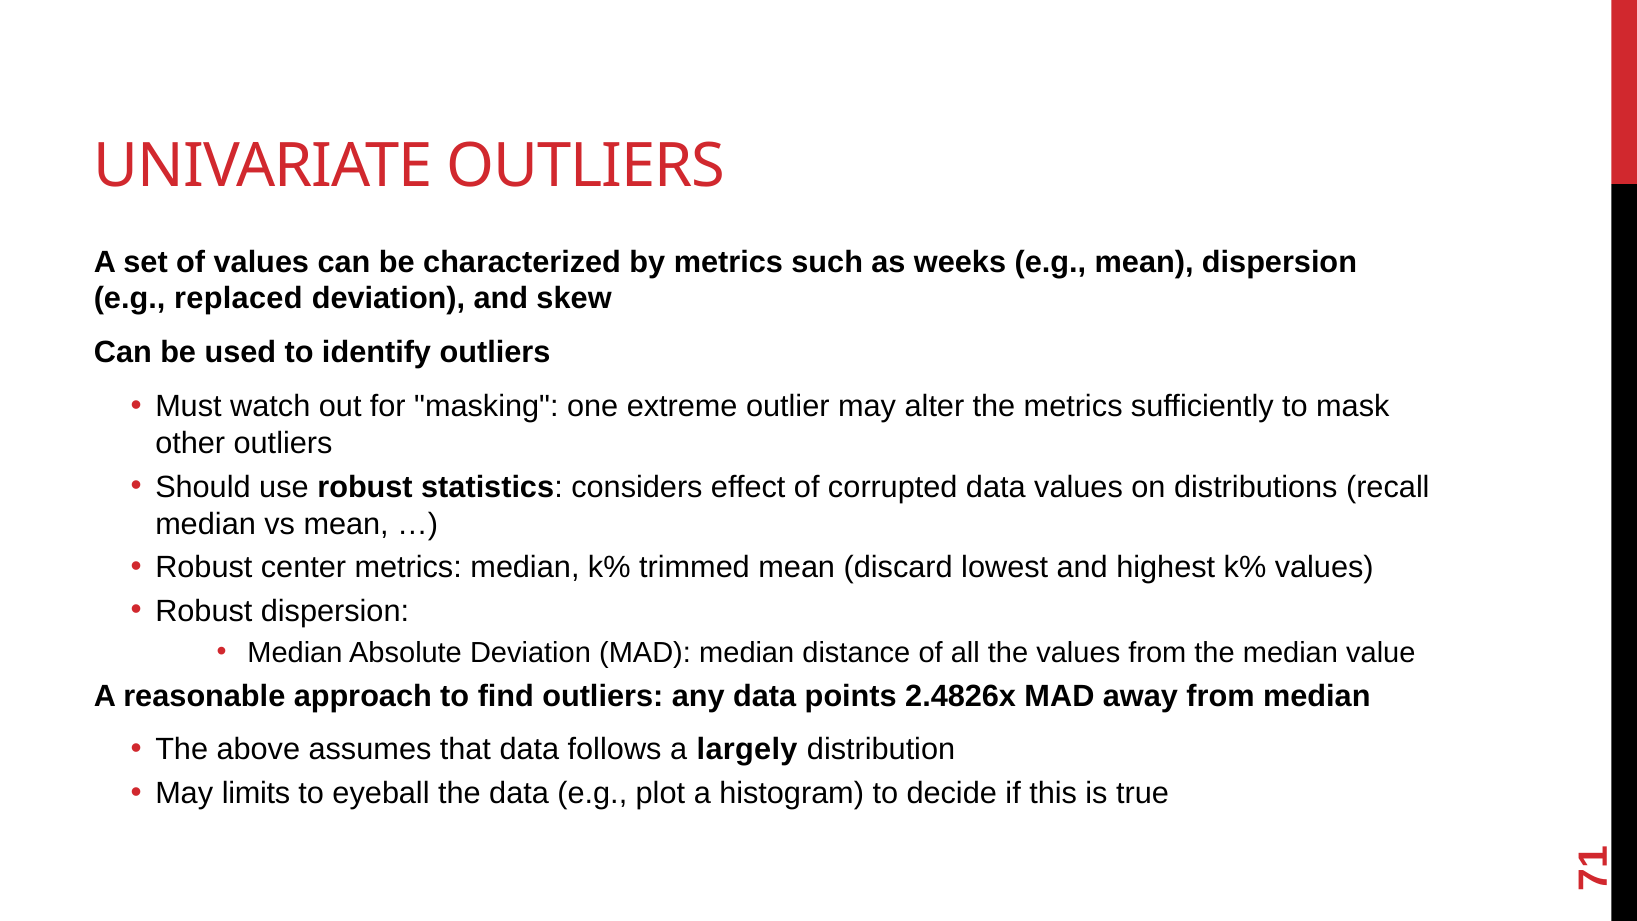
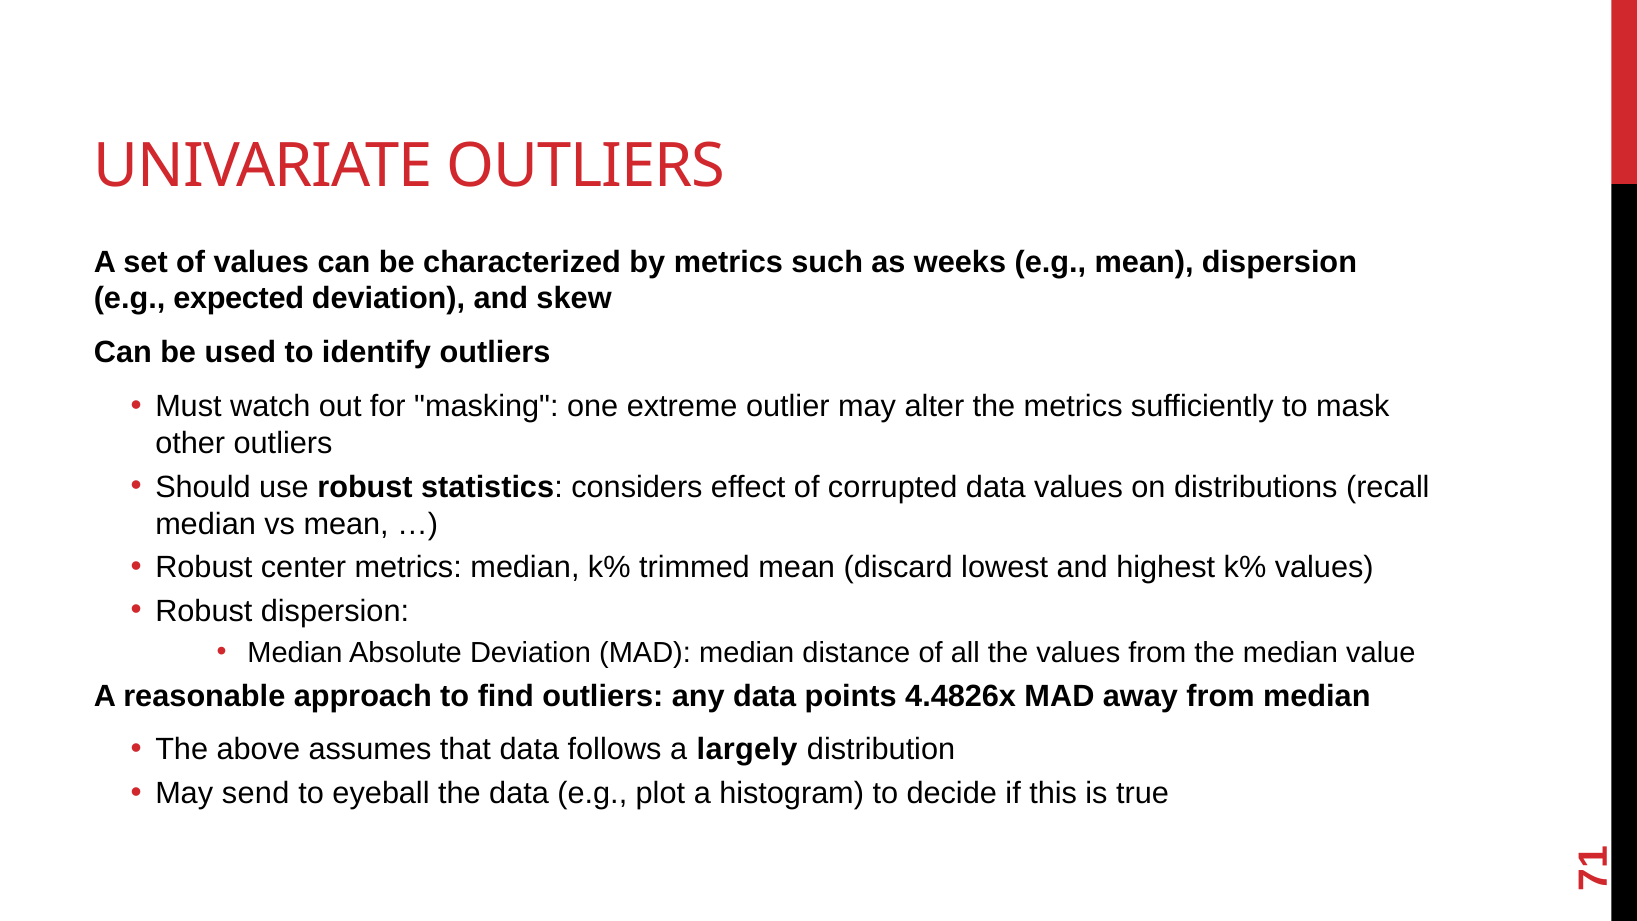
replaced: replaced -> expected (239, 299)
2.4826x: 2.4826x -> 4.4826x (961, 696)
limits: limits -> send (256, 793)
